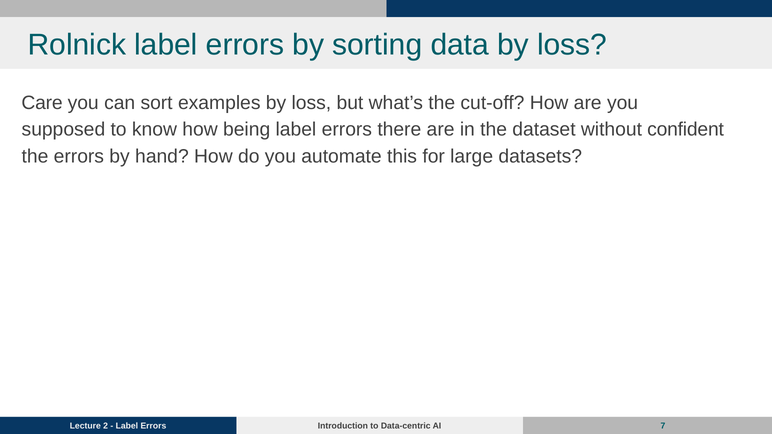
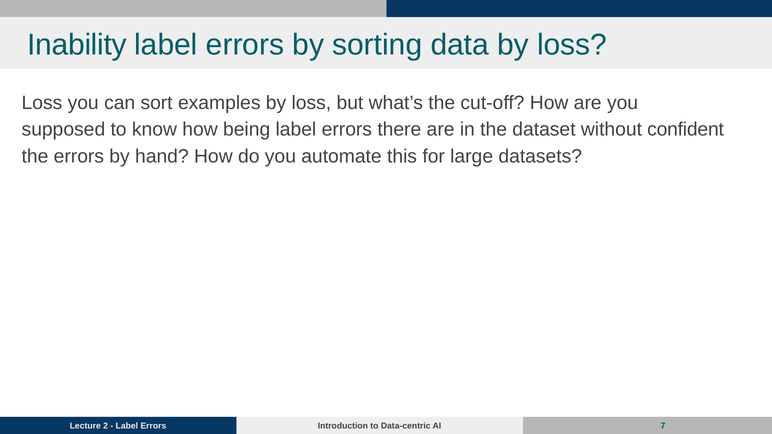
Rolnick: Rolnick -> Inability (77, 45)
Care: Care -> Loss (42, 103)
